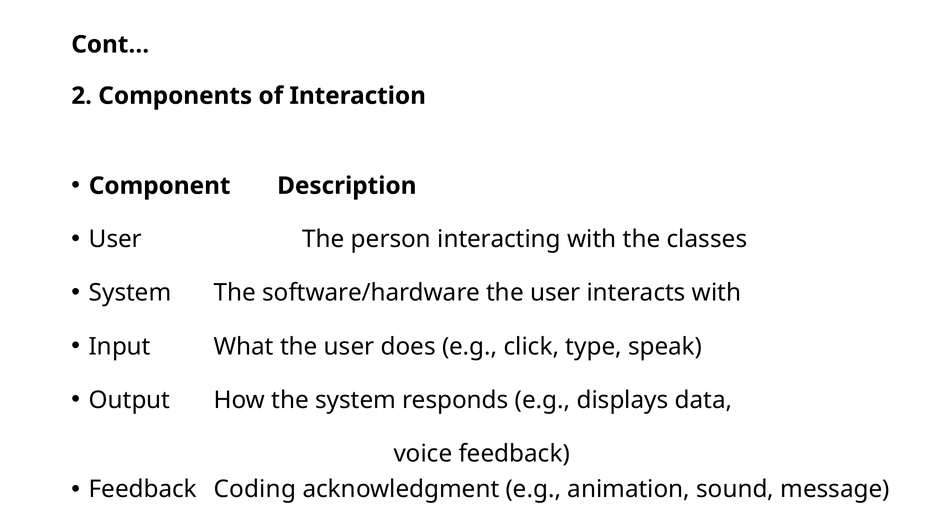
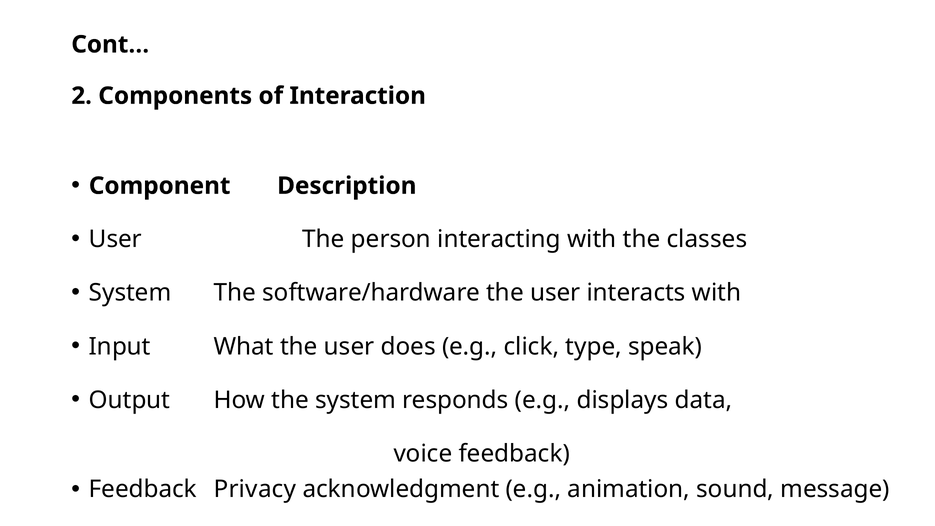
Coding: Coding -> Privacy (255, 489)
